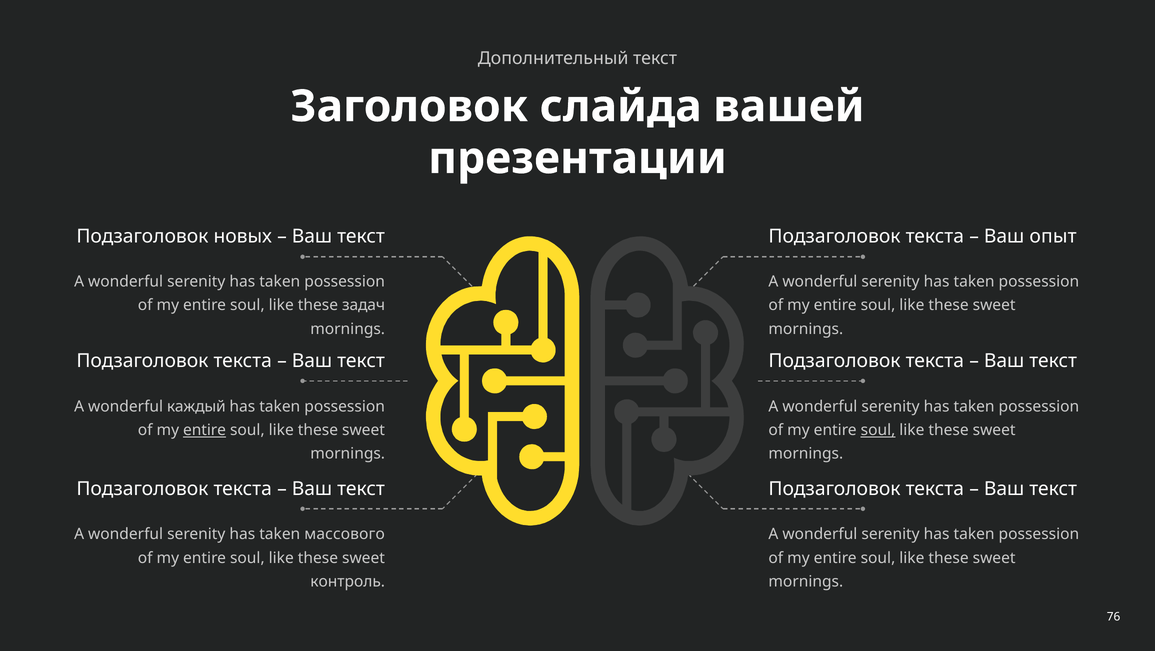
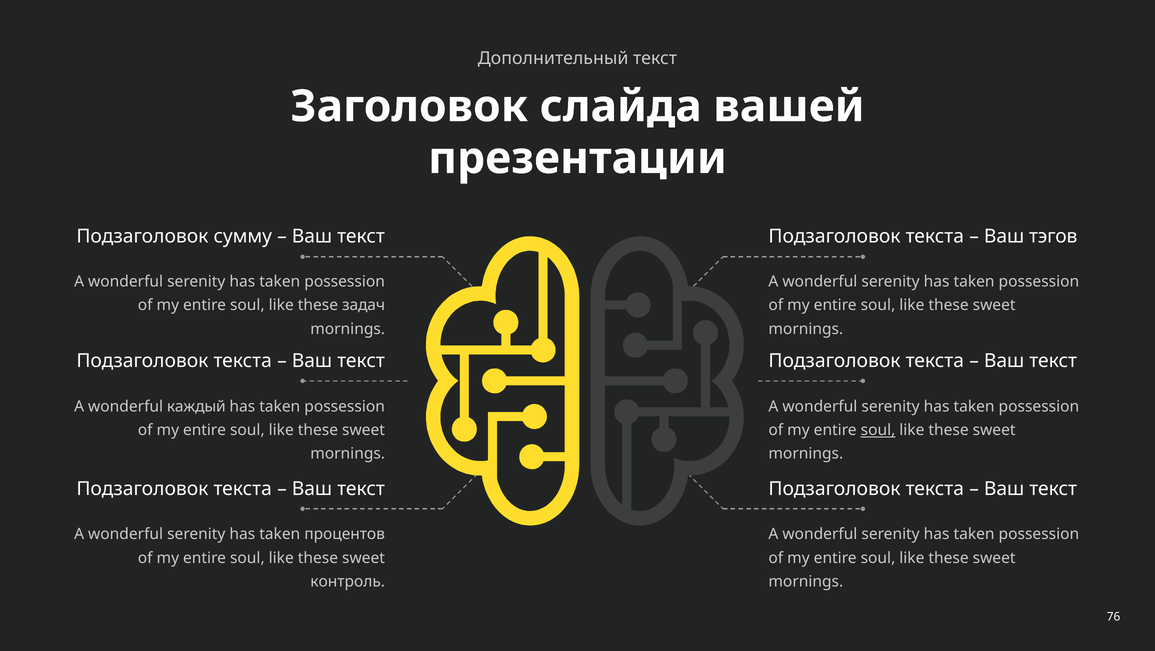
новых: новых -> сумму (243, 236)
опыт: опыт -> тэгов (1053, 236)
entire underline: present -> none (205, 430)
массового: массового -> процентов (345, 534)
